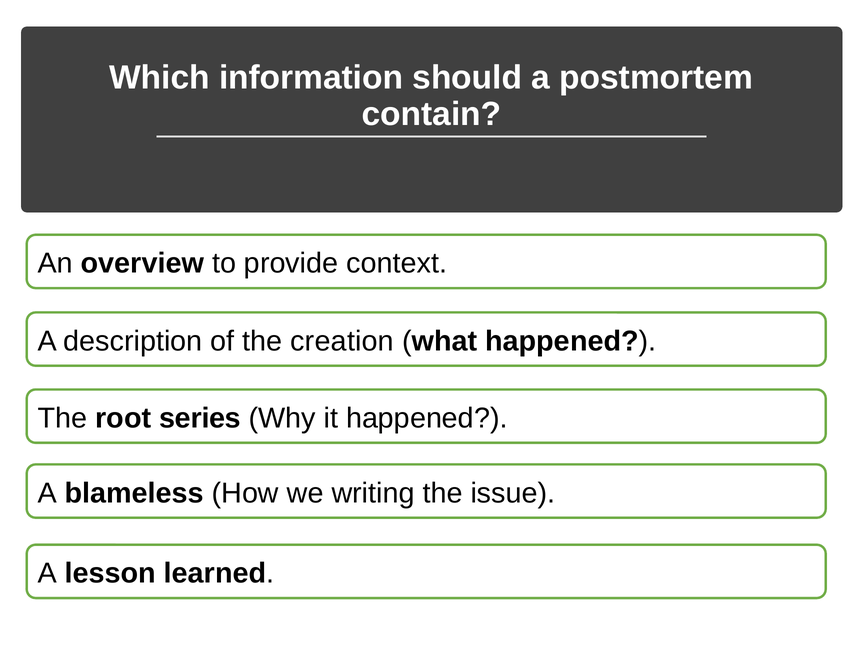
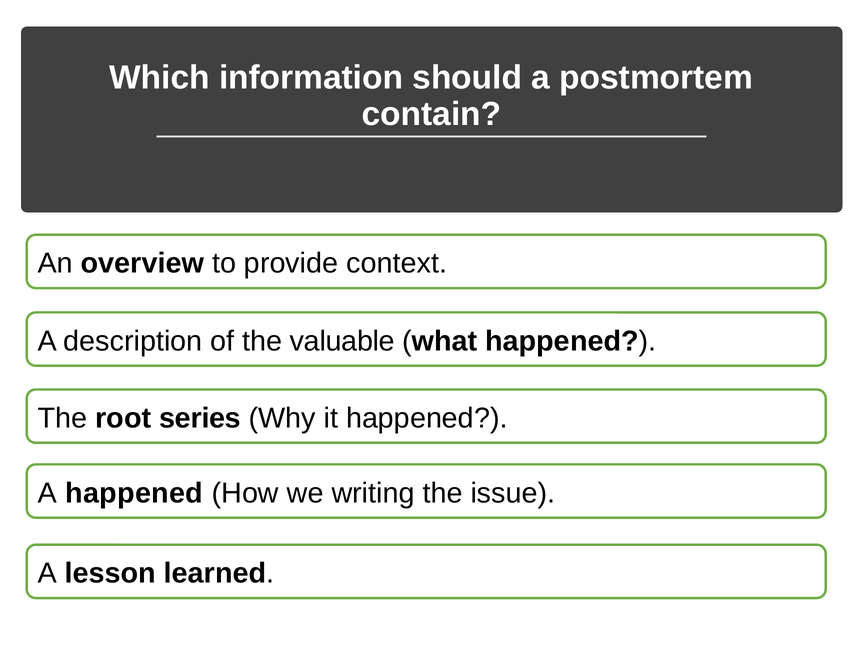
creation: creation -> valuable (342, 341)
A blameless: blameless -> happened (134, 493)
